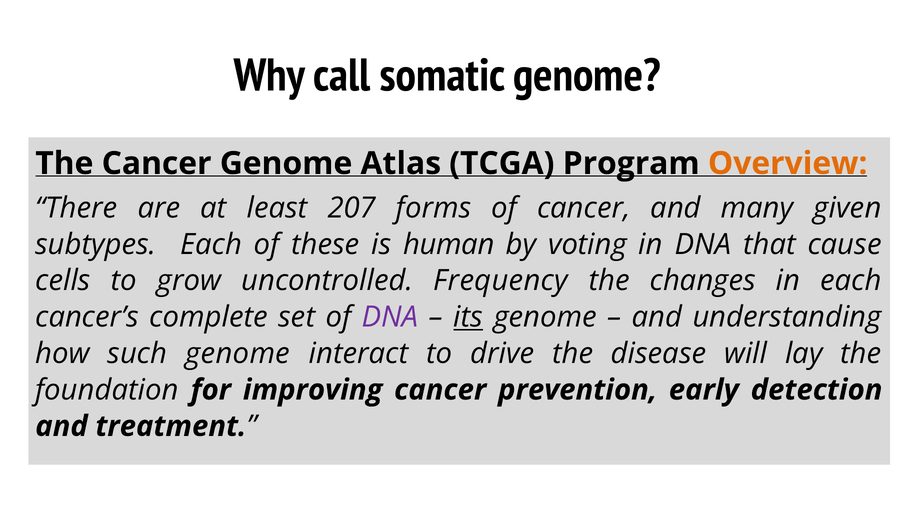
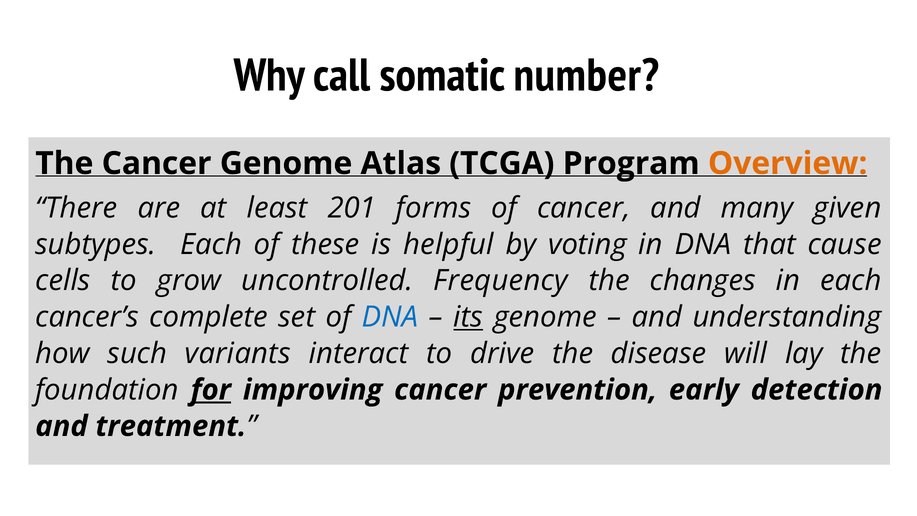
somatic genome: genome -> number (586, 76)
207: 207 -> 201 (352, 208)
human: human -> helpful (449, 244)
DNA colour: purple -> blue (390, 317)
such genome: genome -> variants (238, 353)
for underline: none -> present (211, 390)
